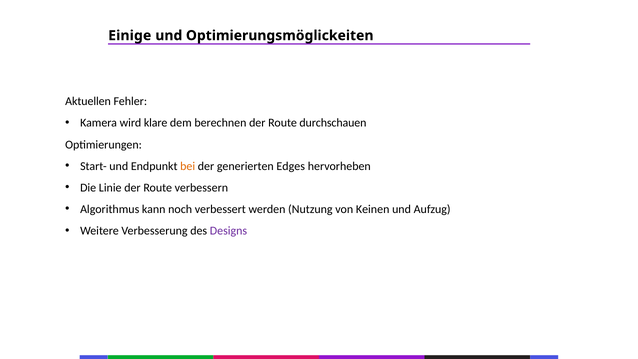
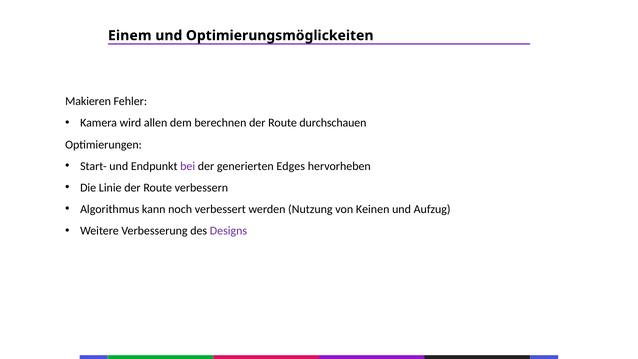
Einige: Einige -> Einem (130, 36)
Aktuellen: Aktuellen -> Makieren (88, 101)
klare: klare -> allen (156, 123)
bei colour: orange -> purple (188, 166)
